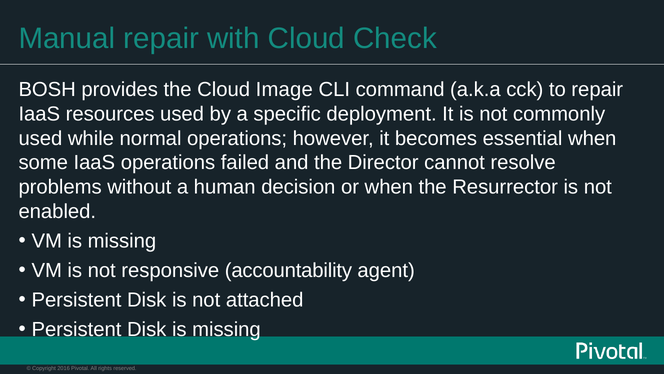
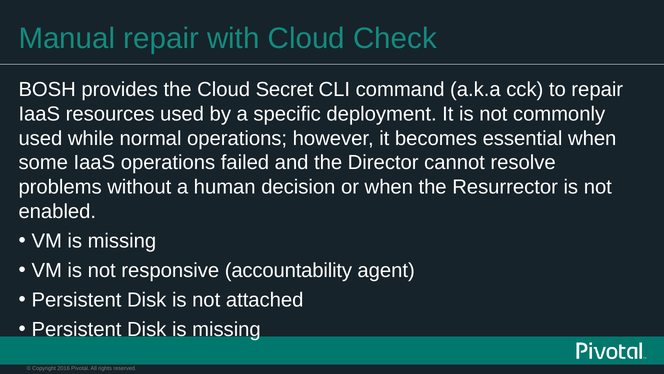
Image: Image -> Secret (284, 90)
